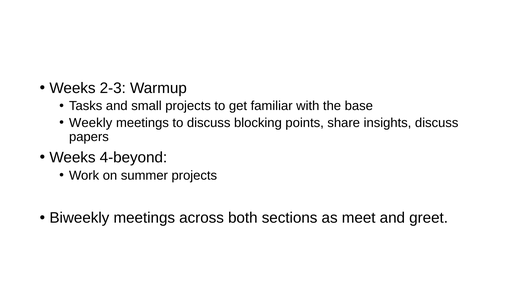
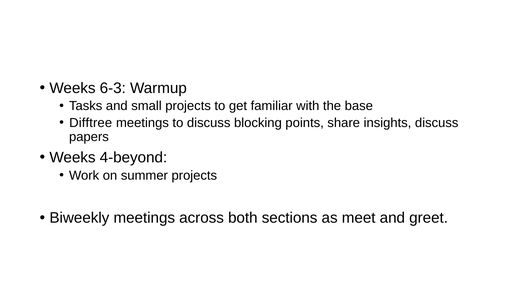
2-3: 2-3 -> 6-3 (113, 88)
Weekly: Weekly -> Difftree (91, 123)
